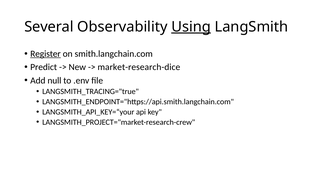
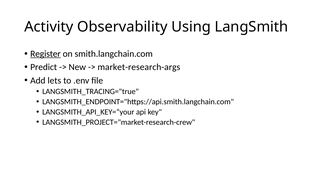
Several: Several -> Activity (49, 27)
Using underline: present -> none (191, 27)
market-research-dice: market-research-dice -> market-research-args (139, 67)
null: null -> lets (54, 81)
